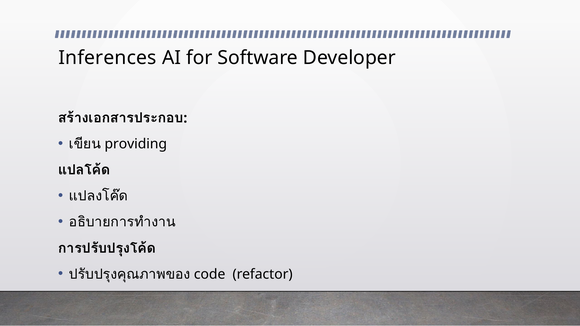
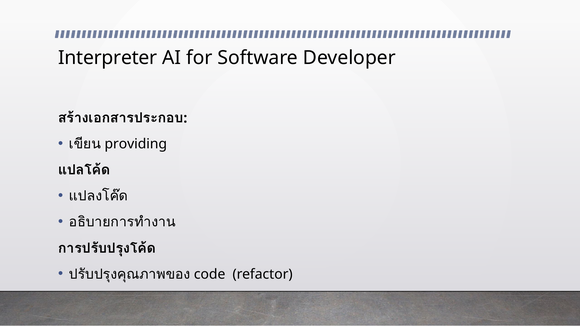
Inferences: Inferences -> Interpreter (108, 58)
